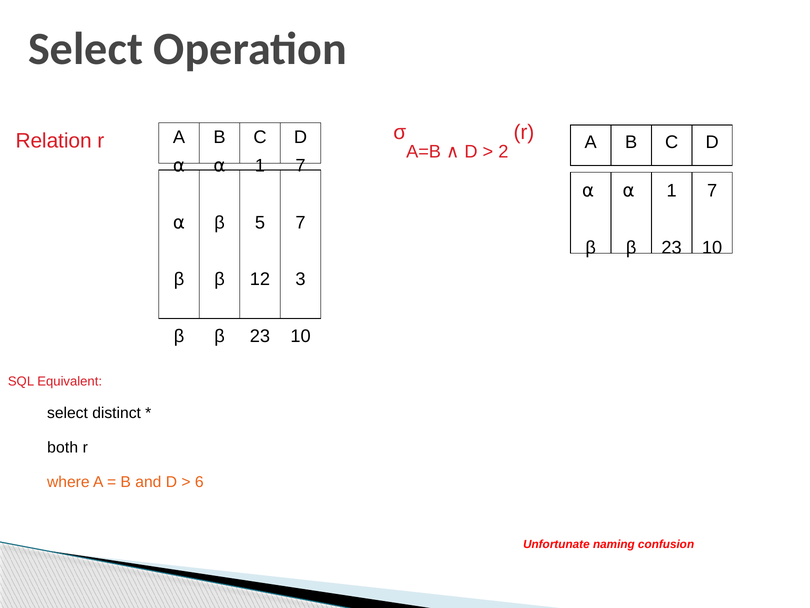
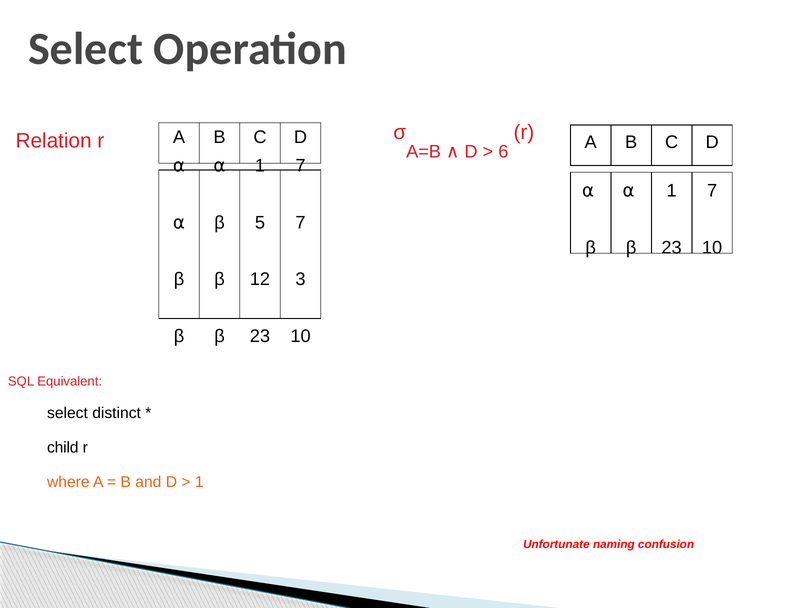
2: 2 -> 6 (503, 152)
both: both -> child (63, 447)
6: 6 -> 1 (199, 482)
